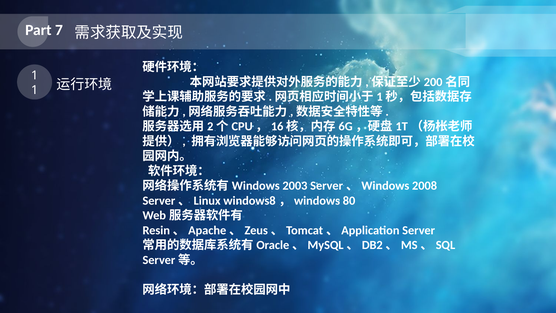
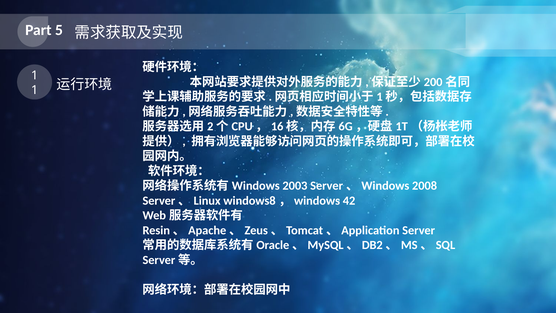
7: 7 -> 5 (59, 30)
80: 80 -> 42 (349, 201)
